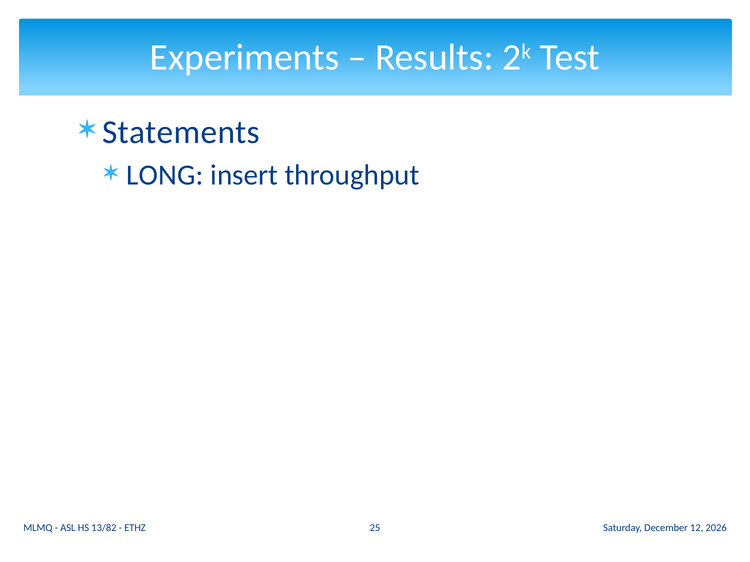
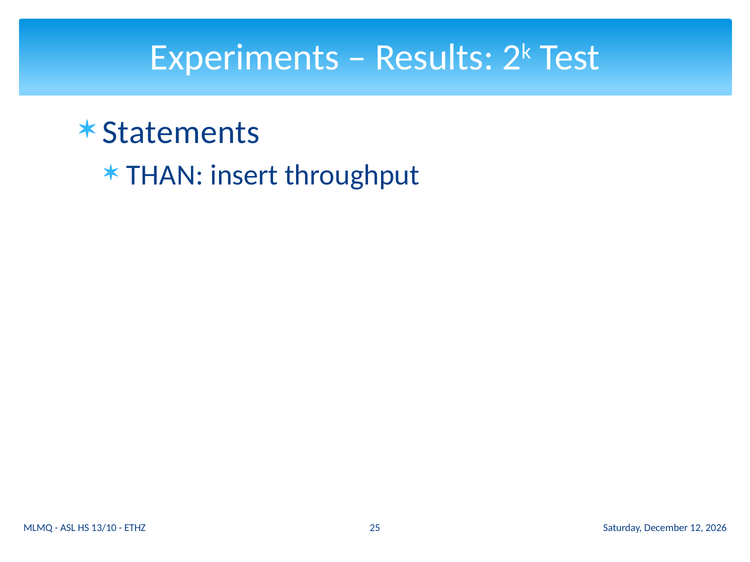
LONG: LONG -> THAN (165, 175)
13/82: 13/82 -> 13/10 (104, 528)
